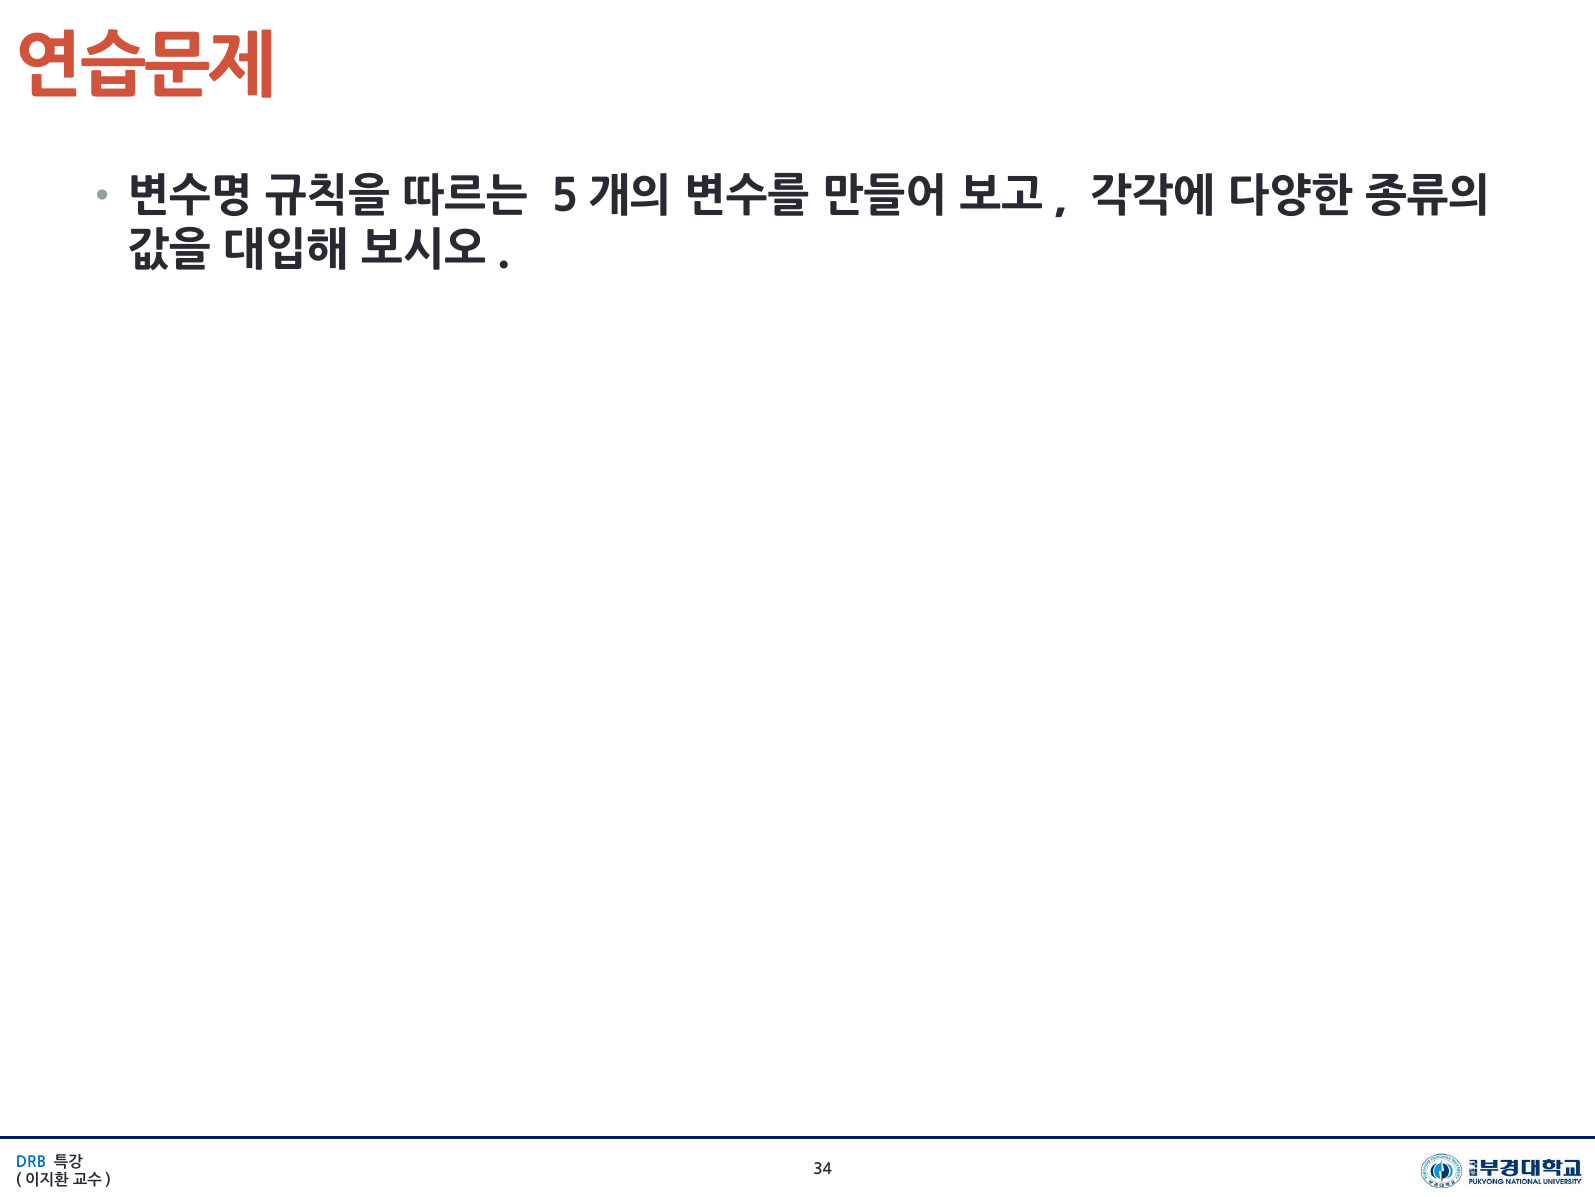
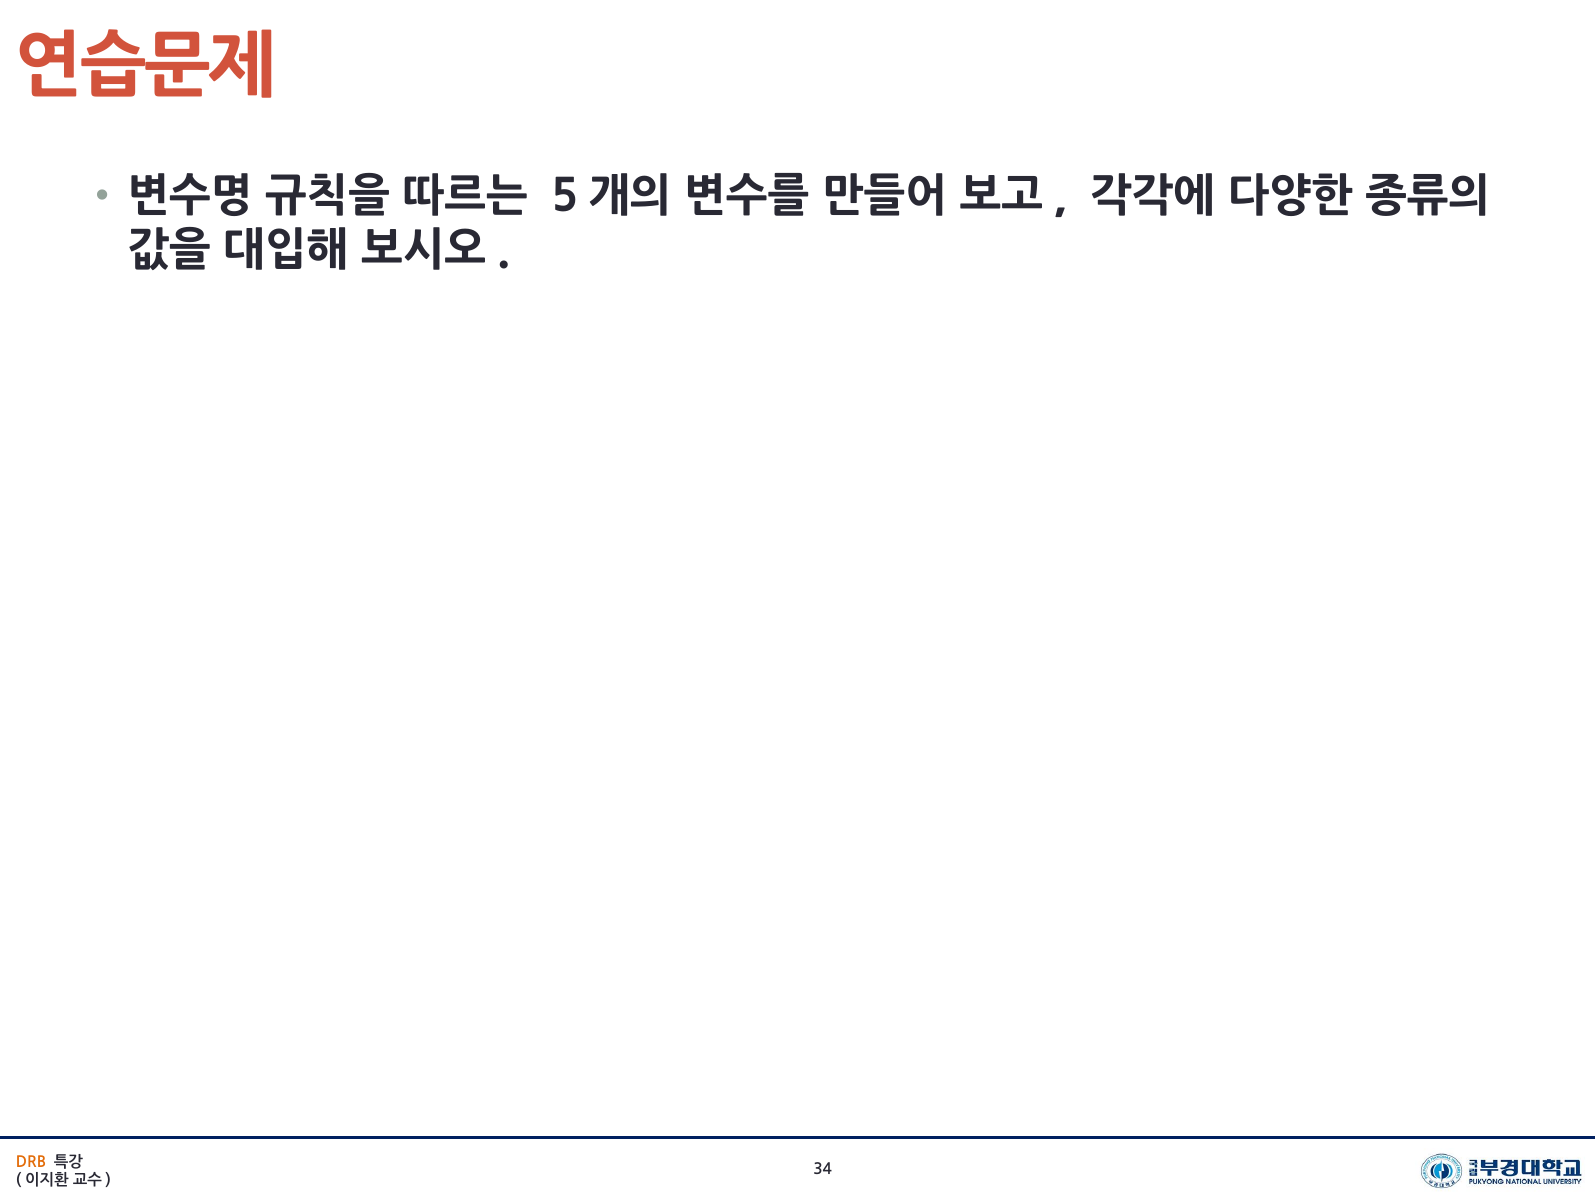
DRB colour: blue -> orange (31, 1161)
